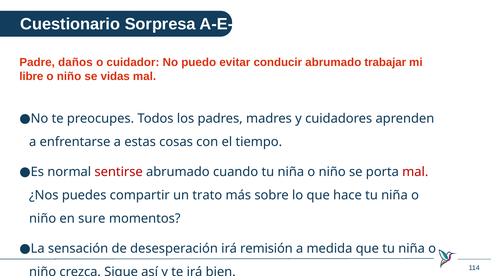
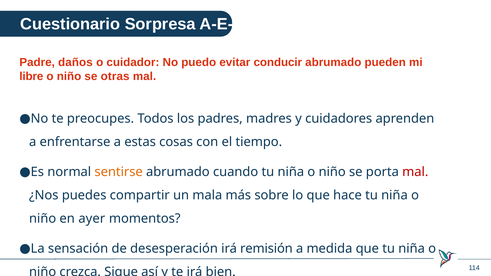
trabajar: trabajar -> pueden (385, 62)
vidas: vidas -> otras (115, 76)
sentirse colour: red -> orange (119, 172)
trato: trato -> mala (207, 195)
sure: sure -> ayer (92, 219)
